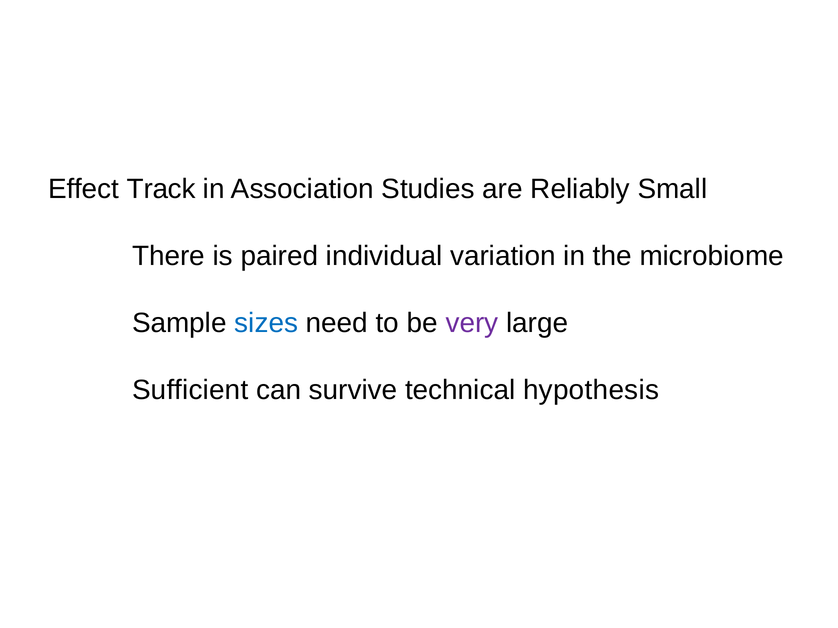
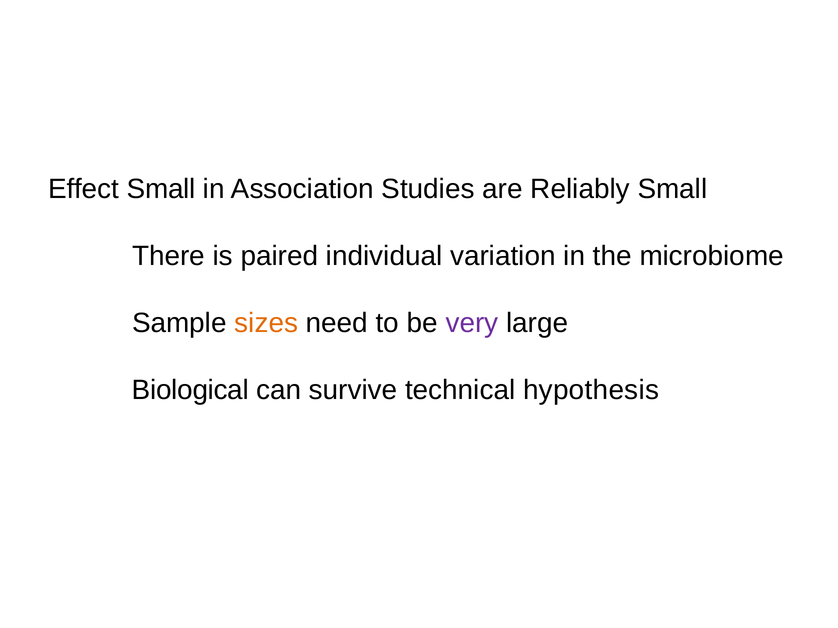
Effect Track: Track -> Small (161, 189)
sizes colour: blue -> orange (266, 323)
Sufficient: Sufficient -> Biological (190, 390)
